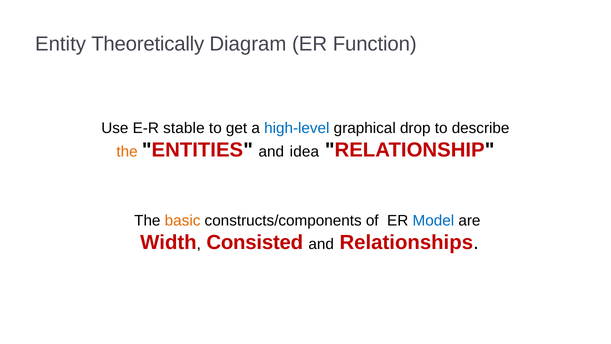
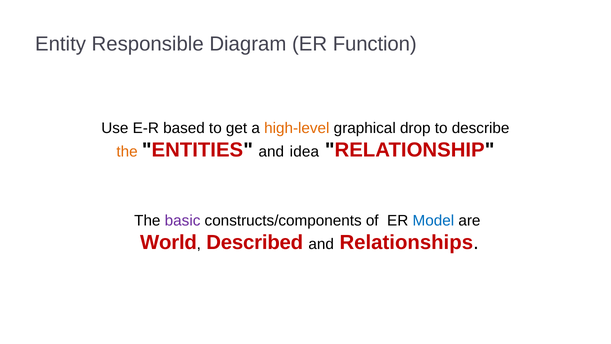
Theoretically: Theoretically -> Responsible (148, 44)
stable: stable -> based (184, 128)
high-level colour: blue -> orange (297, 128)
basic colour: orange -> purple (183, 221)
Width: Width -> World (169, 242)
Consisted: Consisted -> Described (255, 242)
